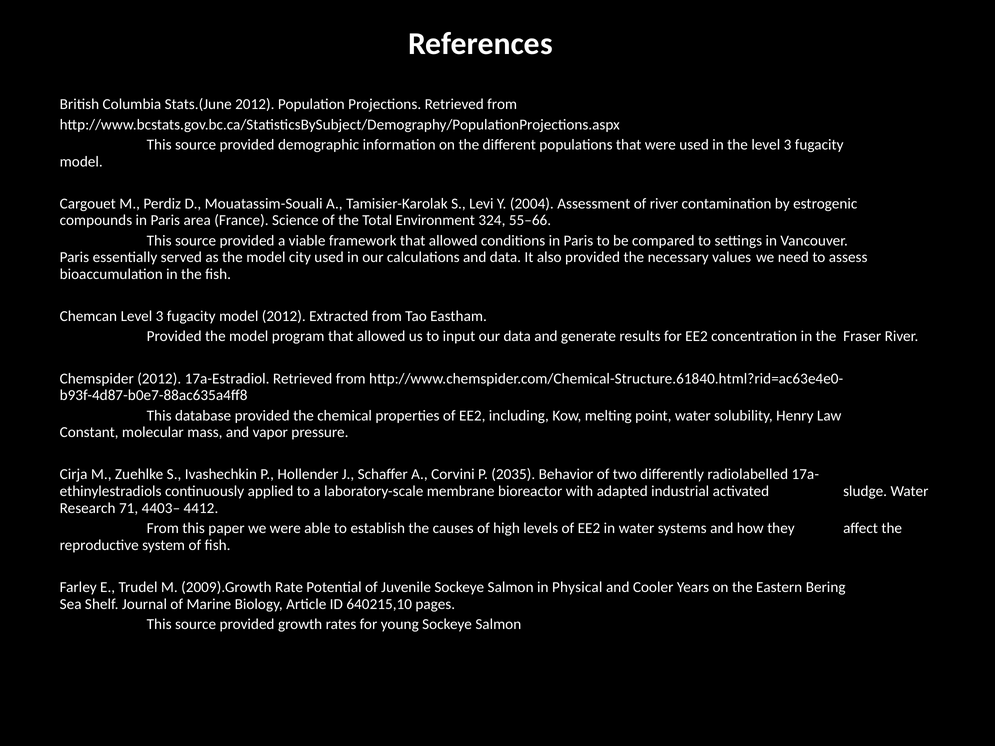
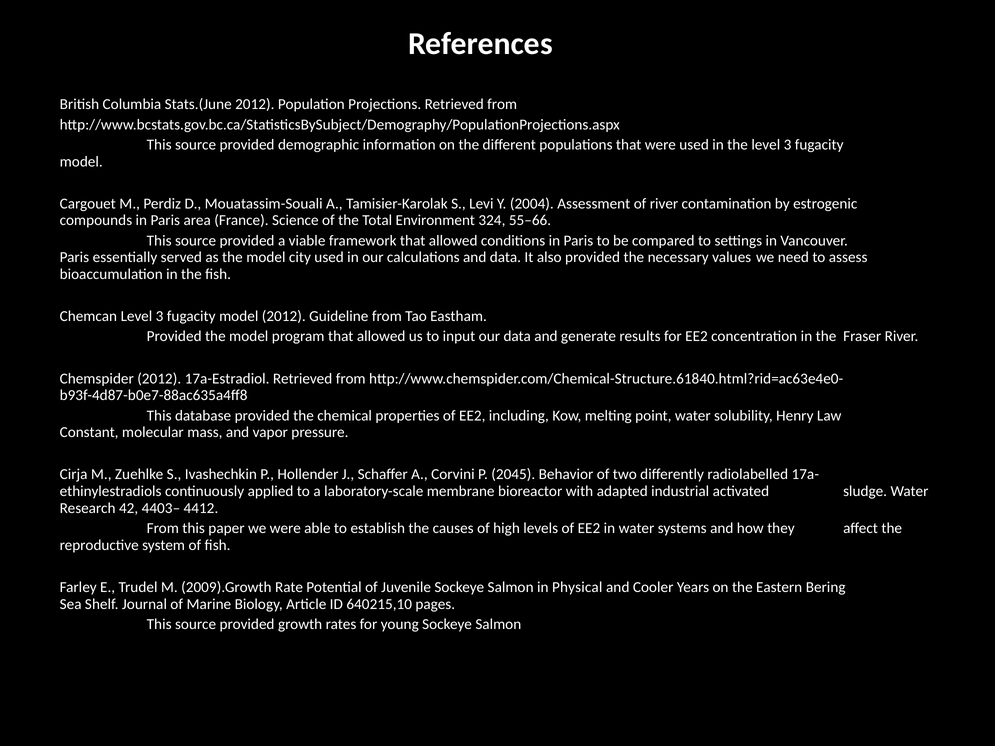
Extracted: Extracted -> Guideline (339, 316)
2035: 2035 -> 2045 (513, 475)
71: 71 -> 42 (129, 508)
